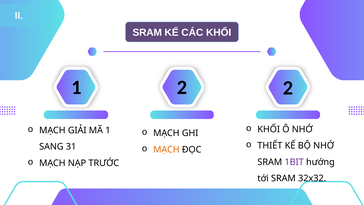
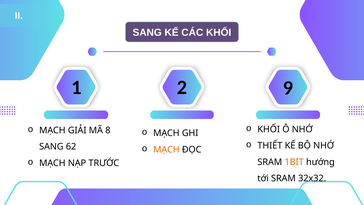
SRAM: SRAM -> SANG (147, 33)
2 2: 2 -> 9 (288, 88)
MÃ 1: 1 -> 8 (108, 130)
31: 31 -> 62 (71, 147)
1BIT colour: purple -> orange (294, 162)
